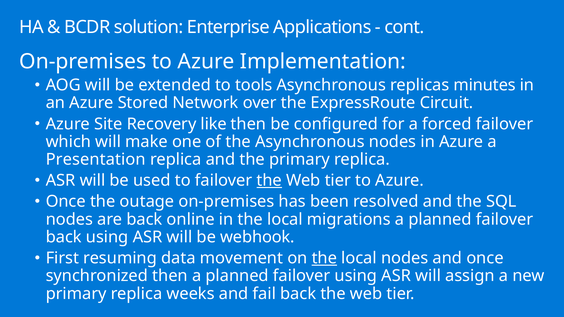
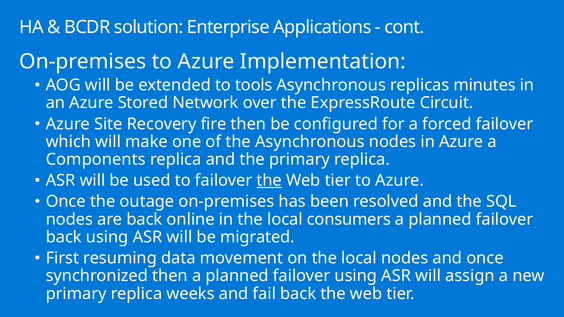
like: like -> fire (214, 124)
Presentation: Presentation -> Components (96, 160)
migrations: migrations -> consumers (349, 219)
webhook: webhook -> migrated (257, 237)
the underline: present -> none (324, 258)
